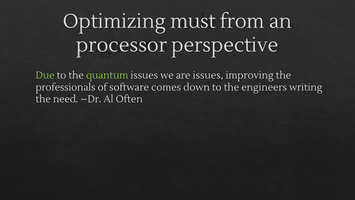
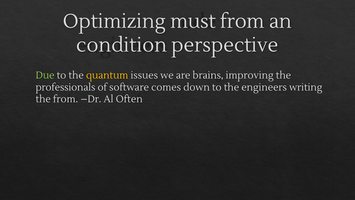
processor: processor -> condition (122, 45)
quantum colour: light green -> yellow (107, 75)
are issues: issues -> brains (208, 75)
the need: need -> from (66, 99)
